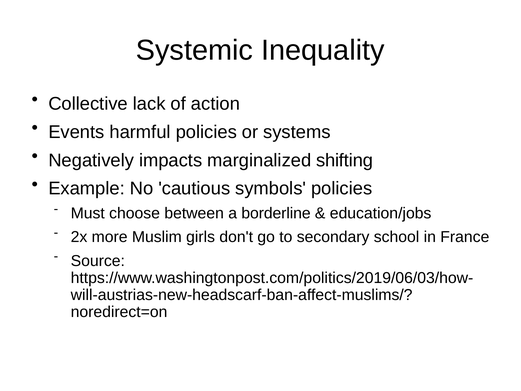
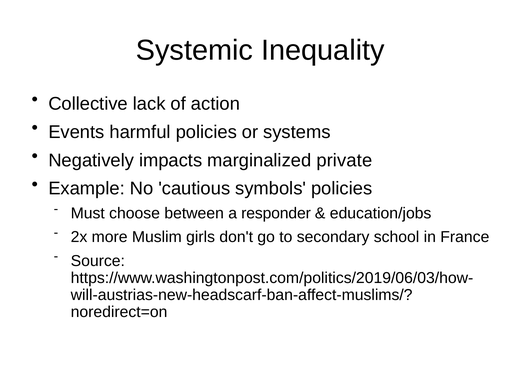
shifting: shifting -> private (344, 160)
borderline: borderline -> responder (276, 213)
